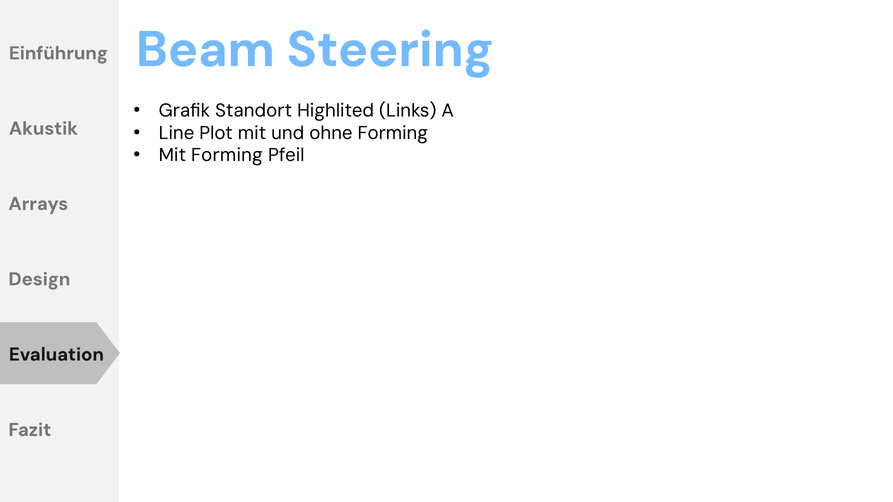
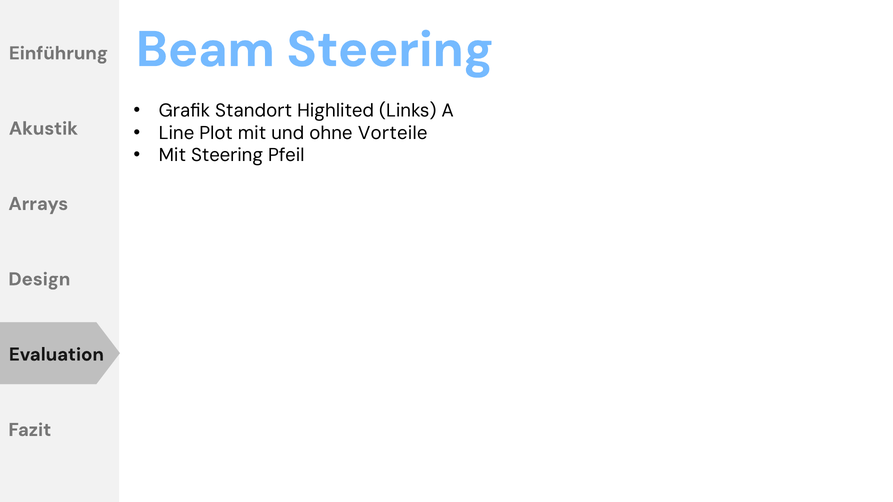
ohne Forming: Forming -> Vorteile (393, 133)
Mit Forming: Forming -> Steering (227, 155)
